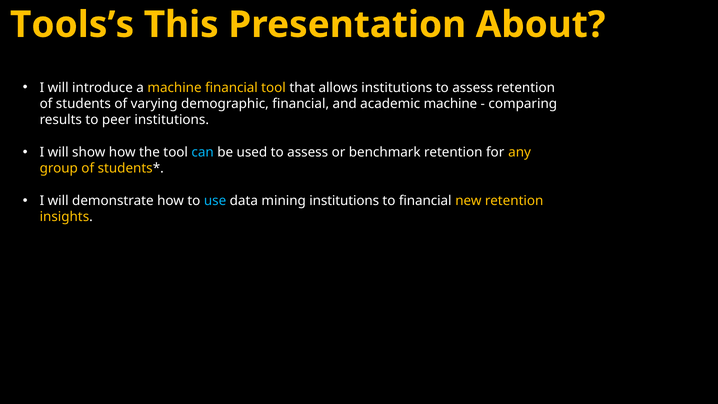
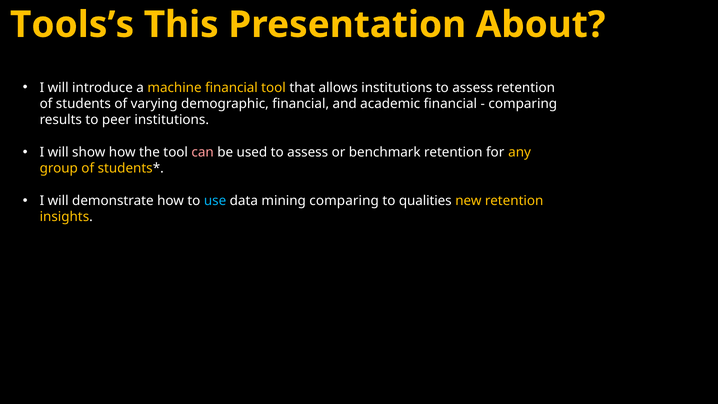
academic machine: machine -> financial (450, 104)
can colour: light blue -> pink (203, 152)
mining institutions: institutions -> comparing (344, 201)
to financial: financial -> qualities (425, 201)
